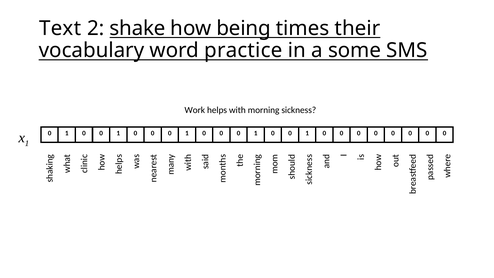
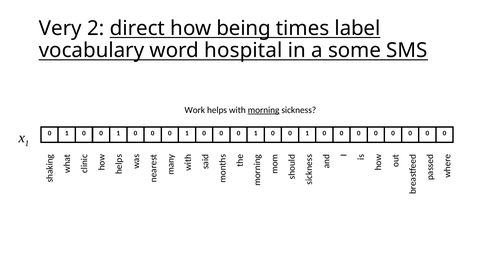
Text: Text -> Very (60, 28)
shake: shake -> direct (137, 28)
their: their -> label (357, 28)
practice: practice -> hospital (243, 50)
morning underline: none -> present (264, 110)
